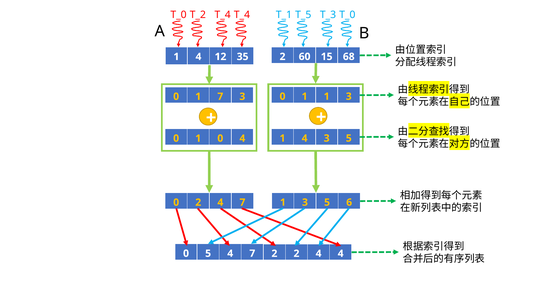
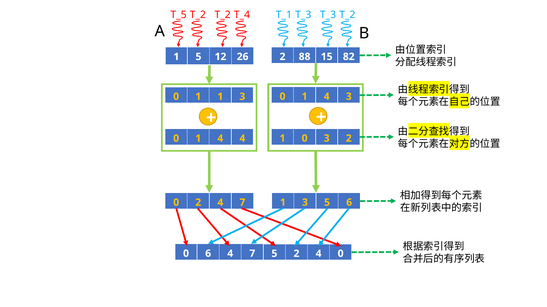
T_0: T_0 -> T_5 (179, 15)
T_2 T_4: T_4 -> T_2 (223, 15)
T_1 T_5: T_5 -> T_3 (303, 15)
T_3 T_0: T_0 -> T_2 (347, 15)
60: 60 -> 88 (305, 57)
68: 68 -> 82 (349, 57)
4: 4 -> 5 (198, 57)
35: 35 -> 26 (243, 57)
1: 1 -> 4 (327, 97)
1 7: 7 -> 1 (220, 97)
4: 4 -> 0 (305, 139)
5: 5 -> 2 (349, 139)
0: 0 -> 4 (220, 139)
0 5: 5 -> 6 (208, 254)
7 2: 2 -> 5 (274, 254)
4 4: 4 -> 0 (341, 254)
